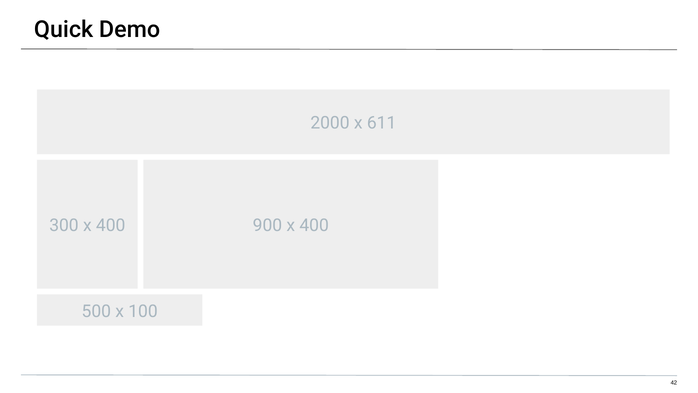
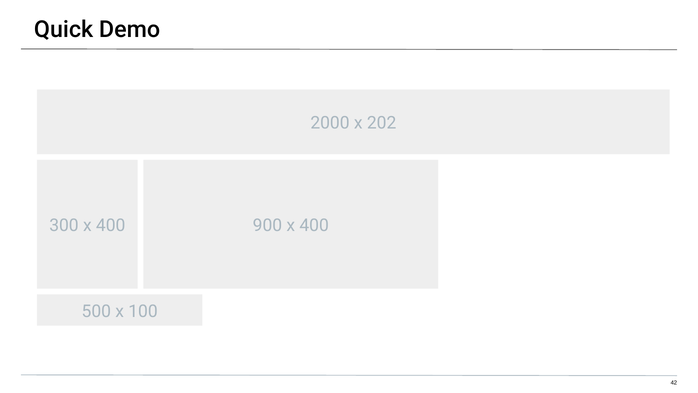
611: 611 -> 202 (382, 123)
